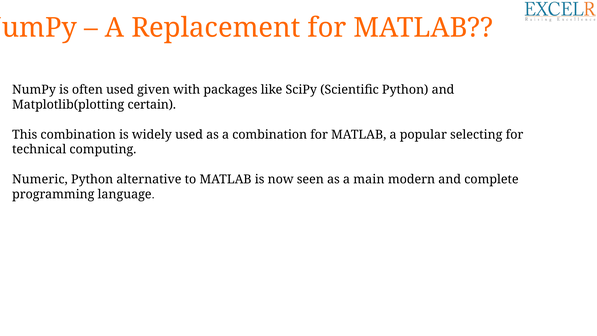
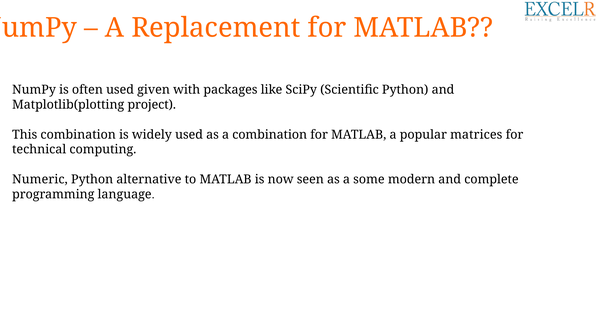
certain: certain -> project (152, 105)
selecting: selecting -> matrices (476, 134)
main: main -> some (369, 179)
